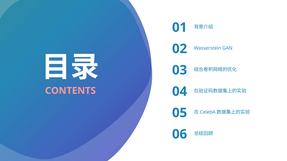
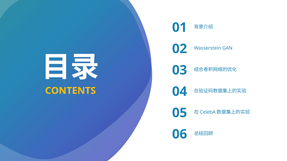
CONTENTS colour: pink -> yellow (70, 91)
